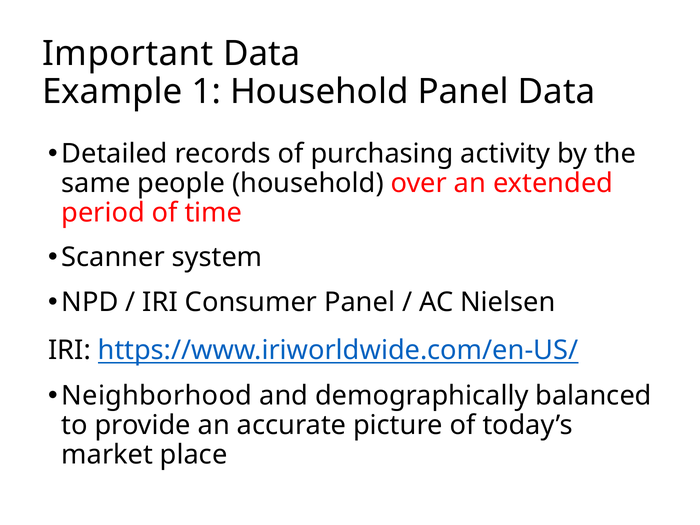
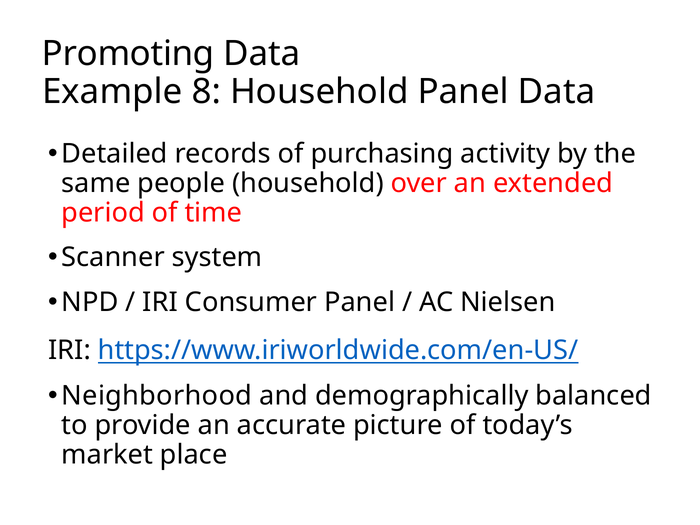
Important: Important -> Promoting (128, 54)
1: 1 -> 8 (206, 92)
